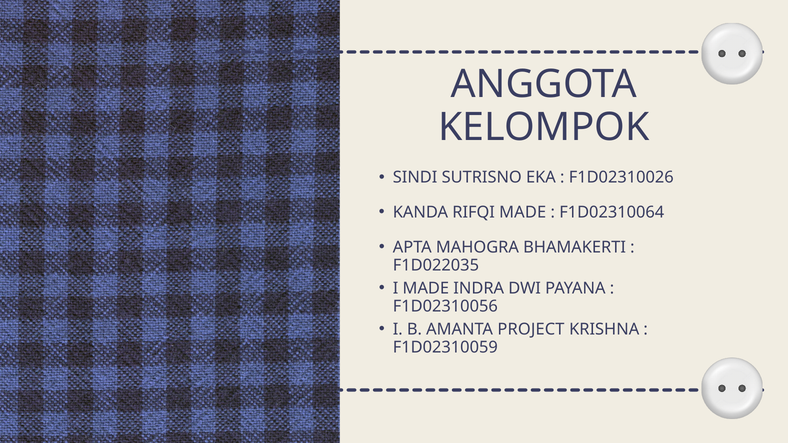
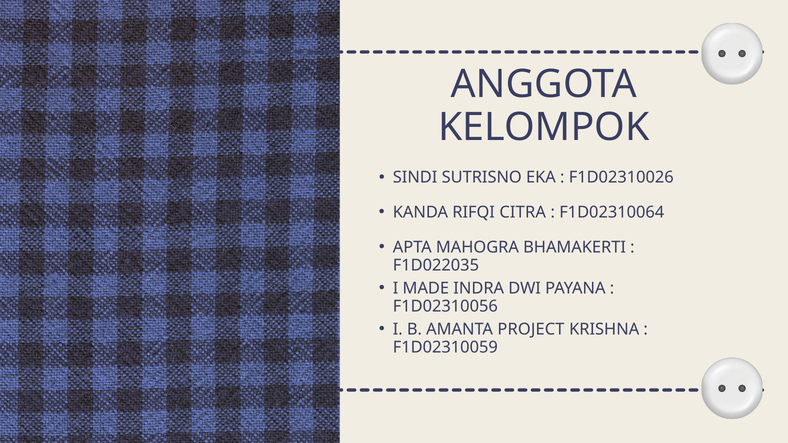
RIFQI MADE: MADE -> CITRA (523, 212)
